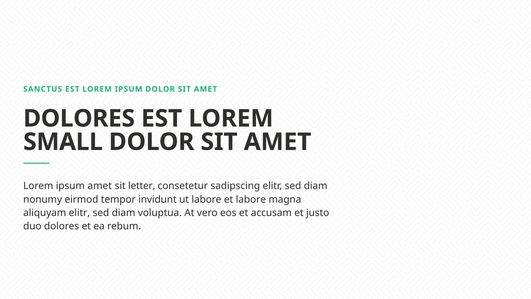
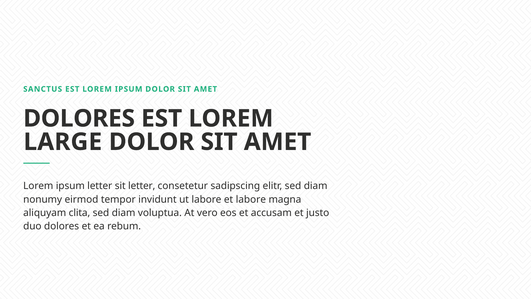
SMALL: SMALL -> LARGE (63, 142)
ipsum amet: amet -> letter (100, 186)
aliquyam elitr: elitr -> clita (79, 213)
